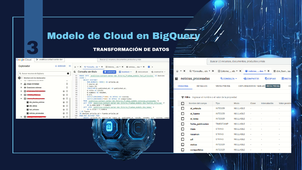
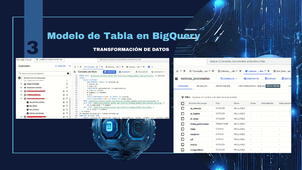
Cloud: Cloud -> Tabla (118, 36)
